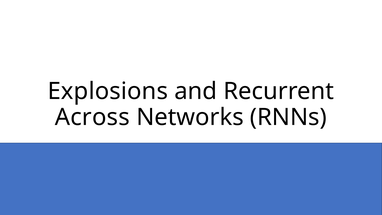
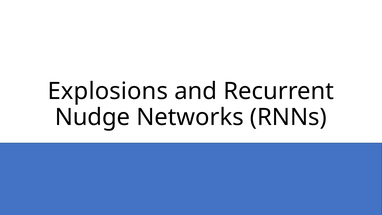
Across: Across -> Nudge (92, 117)
